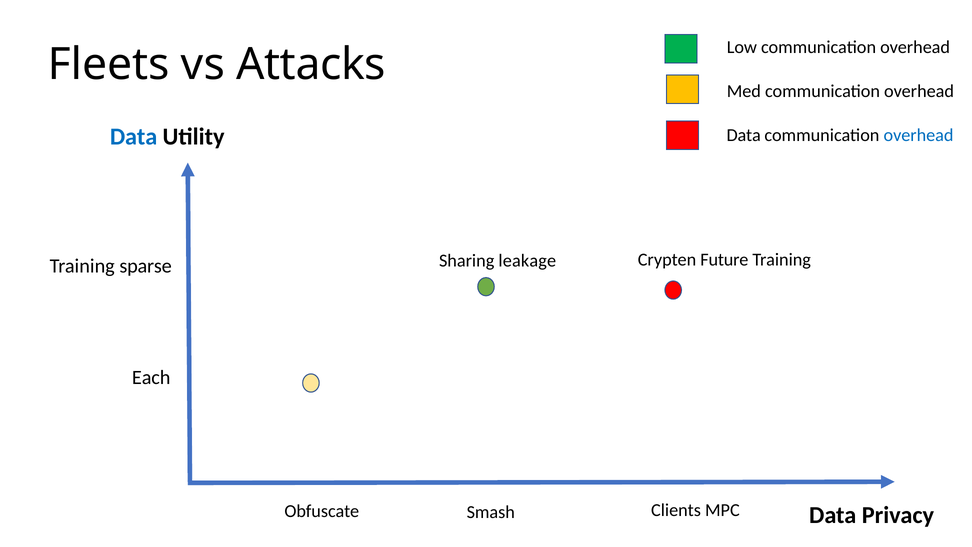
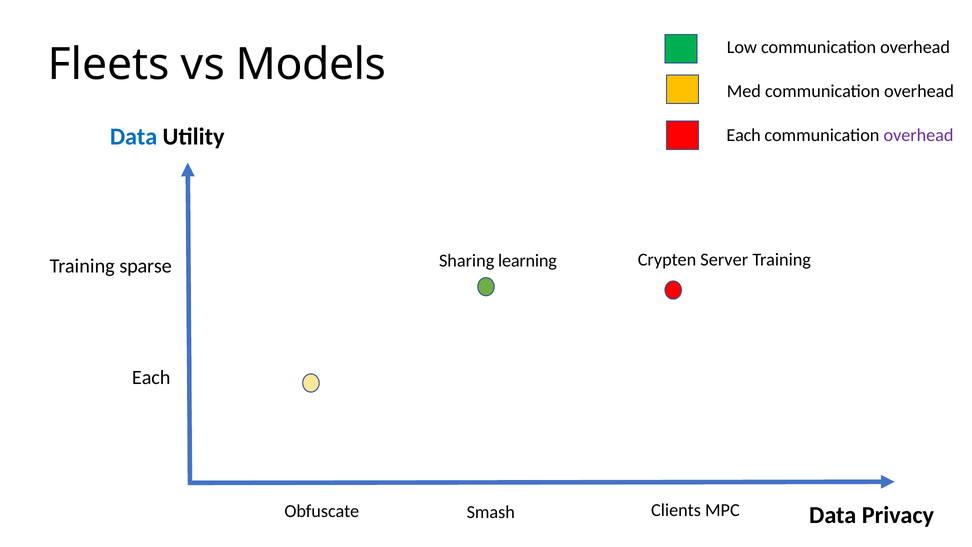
Attacks: Attacks -> Models (311, 64)
Data: Data -> Each (744, 135)
overhead colour: blue -> purple (919, 135)
leakage: leakage -> learning (527, 261)
Future: Future -> Server (724, 260)
